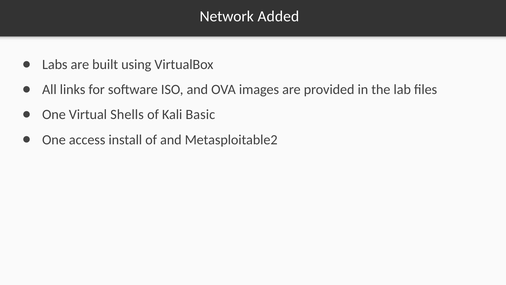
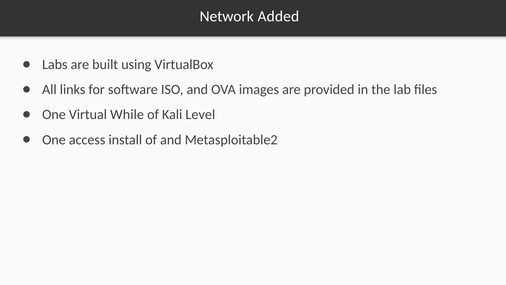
Shells: Shells -> While (127, 114)
Basic: Basic -> Level (200, 114)
